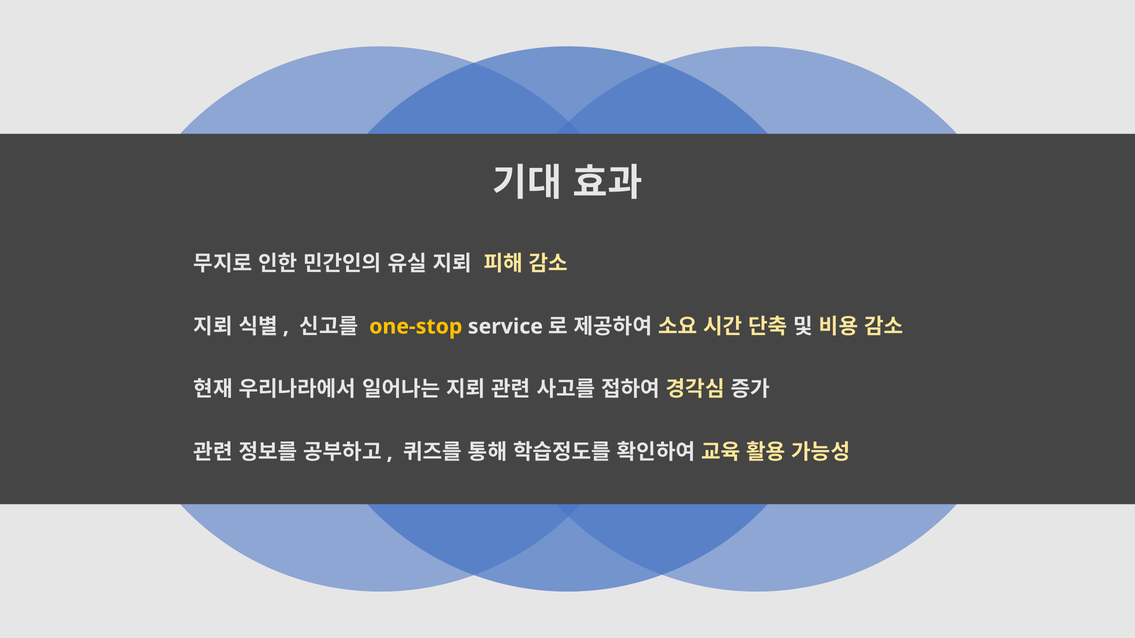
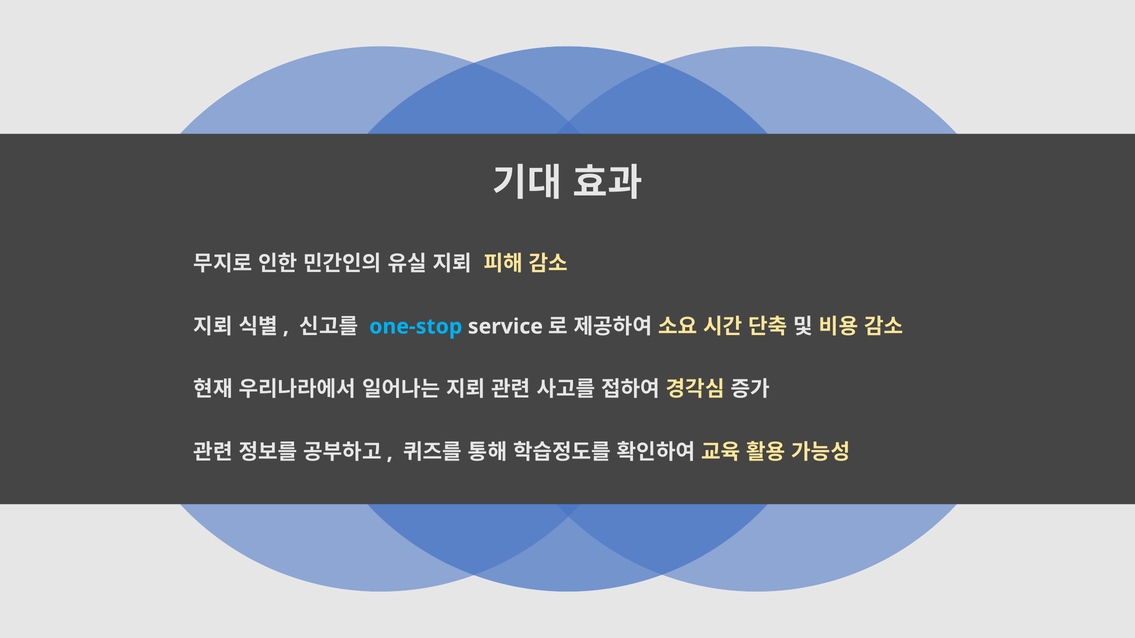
one-stop colour: yellow -> light blue (416, 327)
